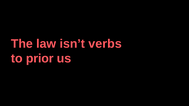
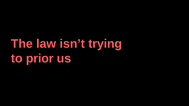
verbs: verbs -> trying (105, 44)
